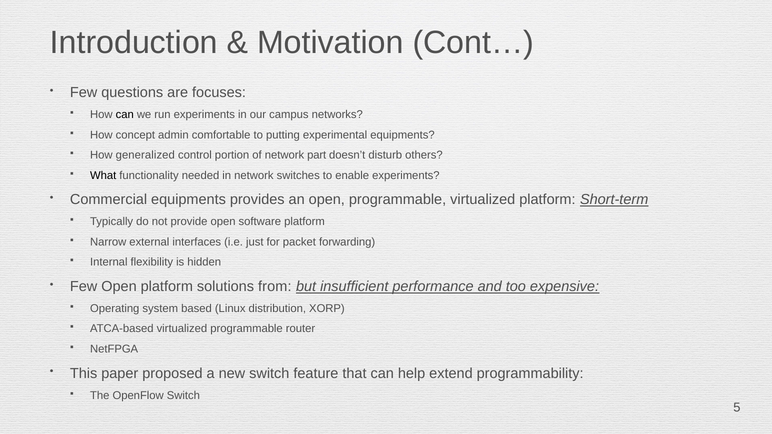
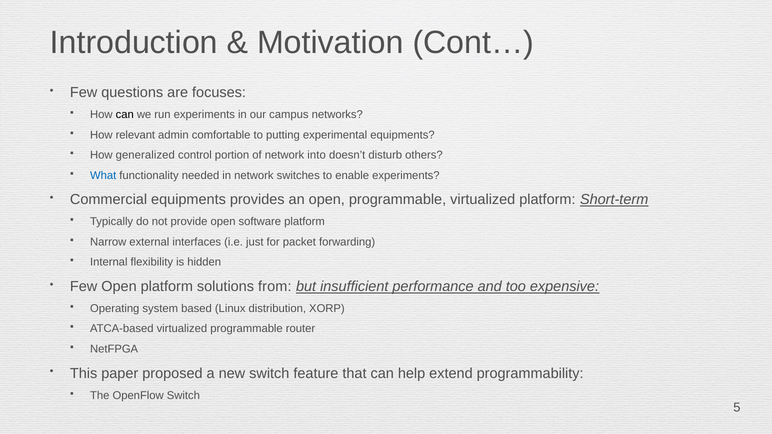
concept: concept -> relevant (135, 135)
part: part -> into (317, 155)
What colour: black -> blue (103, 175)
